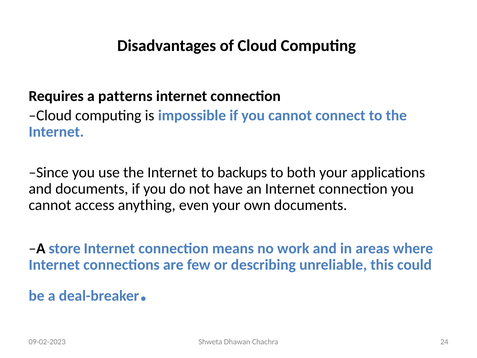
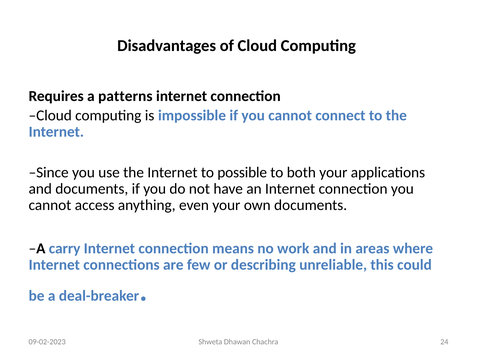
backups: backups -> possible (242, 172)
store: store -> carry (65, 248)
